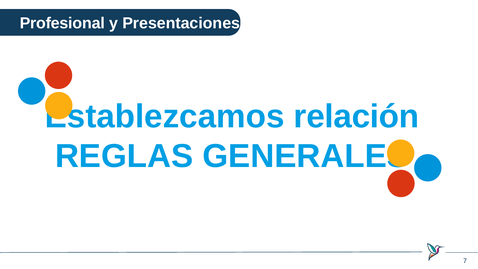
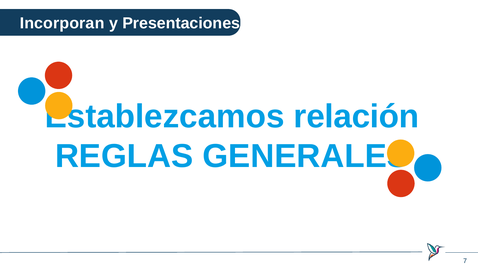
Profesional: Profesional -> Incorporan (62, 23)
